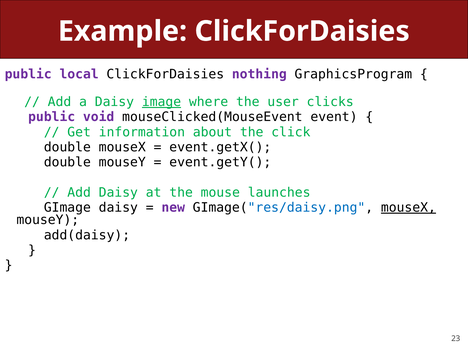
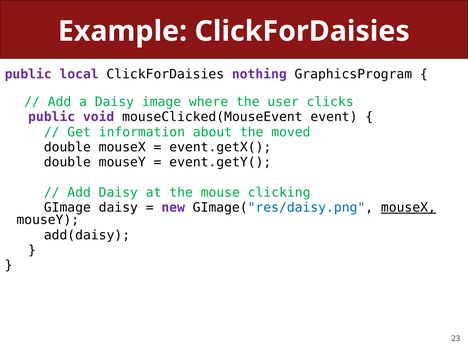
image underline: present -> none (162, 102)
click: click -> moved (291, 132)
launches: launches -> clicking (279, 192)
